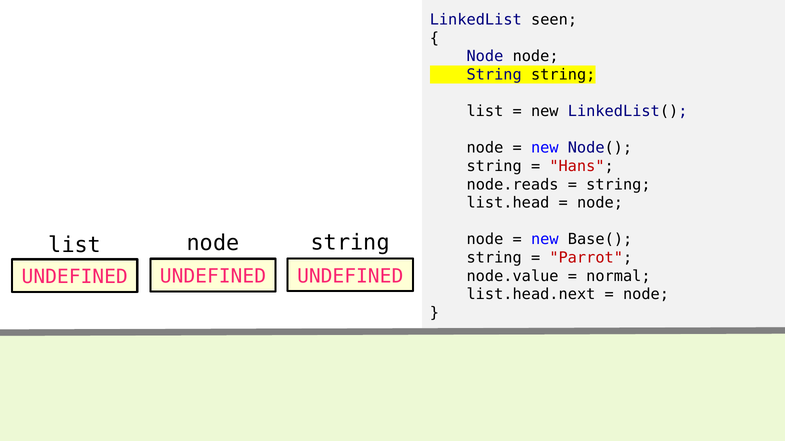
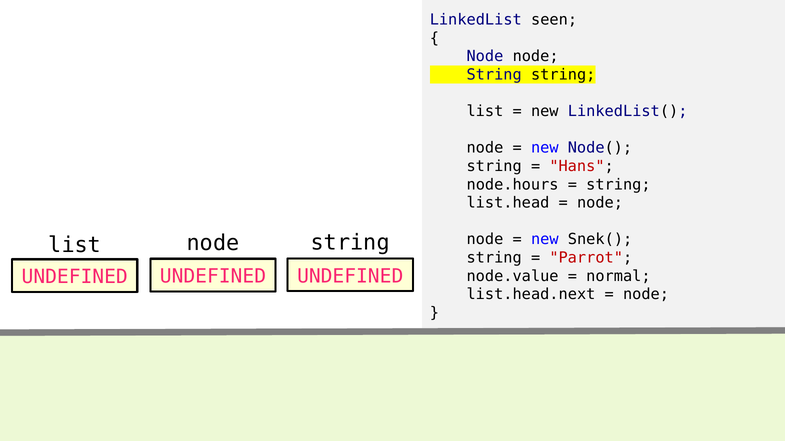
node.reads: node.reads -> node.hours (513, 185)
Base(: Base( -> Snek( (600, 240)
